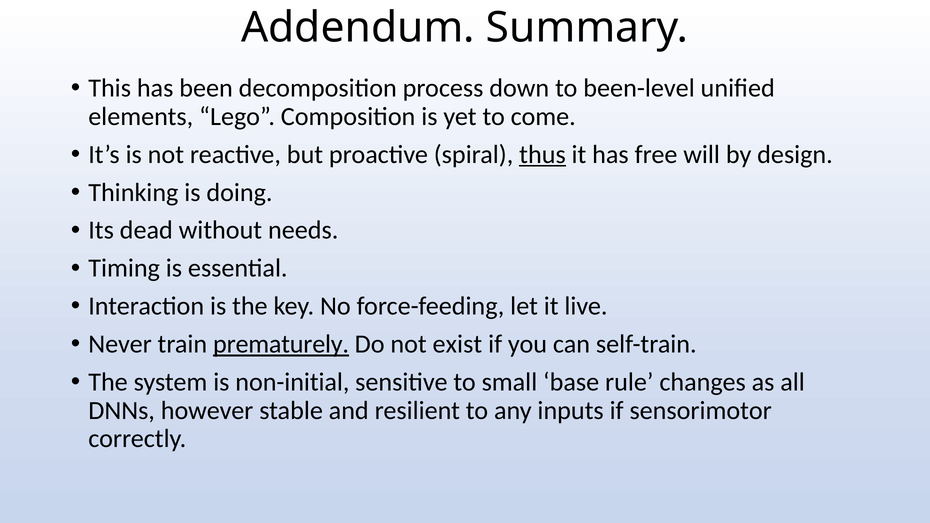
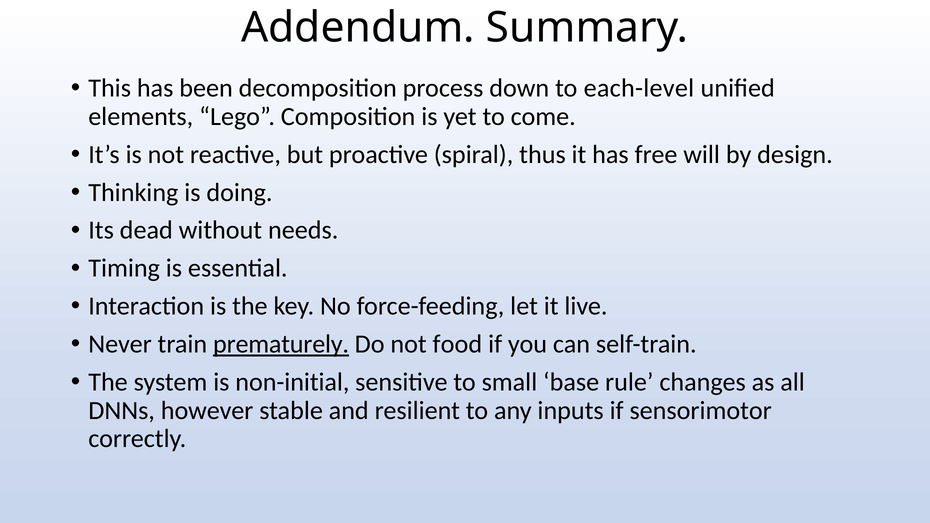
been-level: been-level -> each-level (639, 88)
thus underline: present -> none (542, 154)
exist: exist -> food (457, 344)
